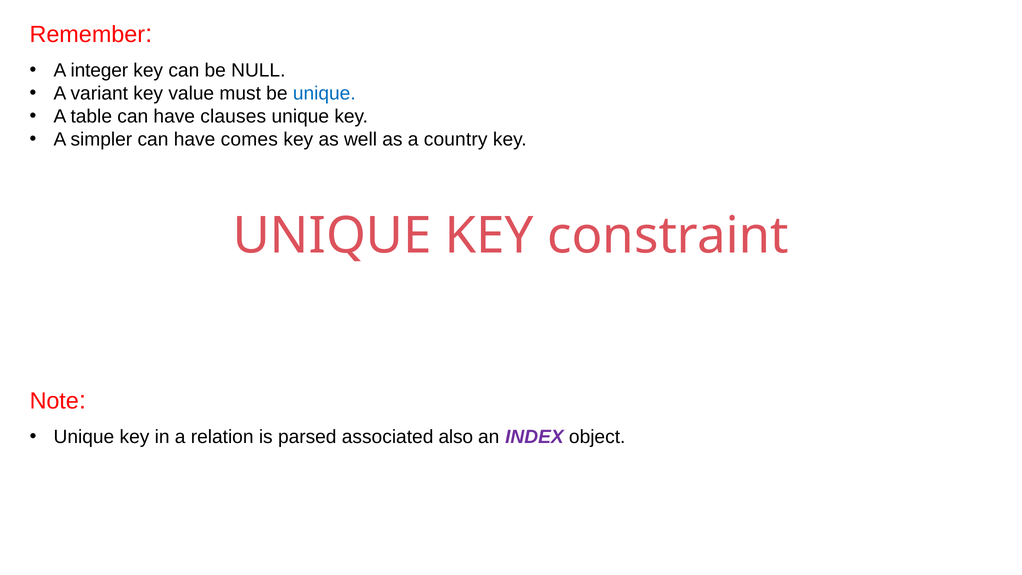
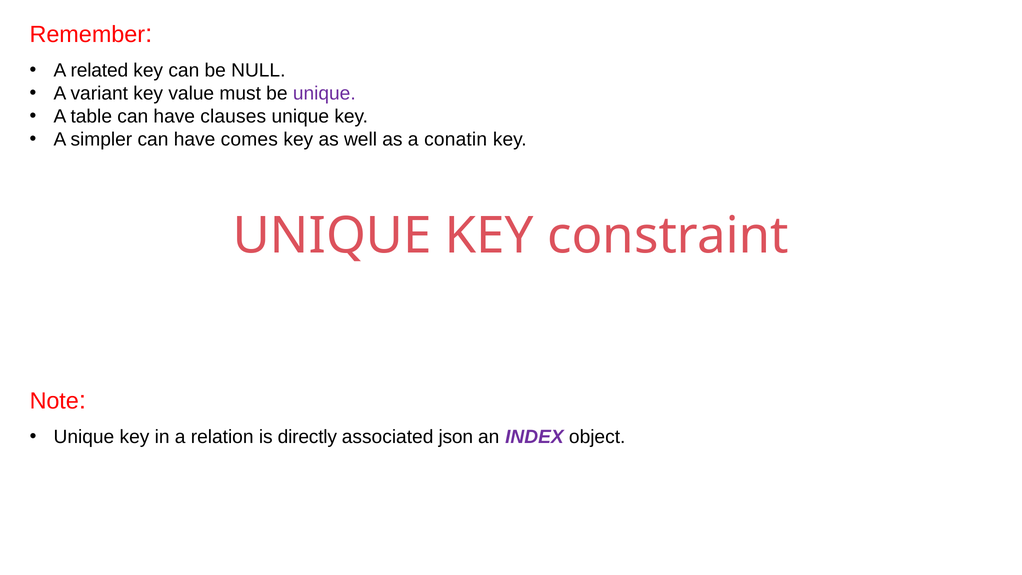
integer: integer -> related (99, 71)
unique colour: blue -> purple (324, 94)
country: country -> conatin (456, 140)
parsed: parsed -> directly (307, 437)
also: also -> json (456, 437)
